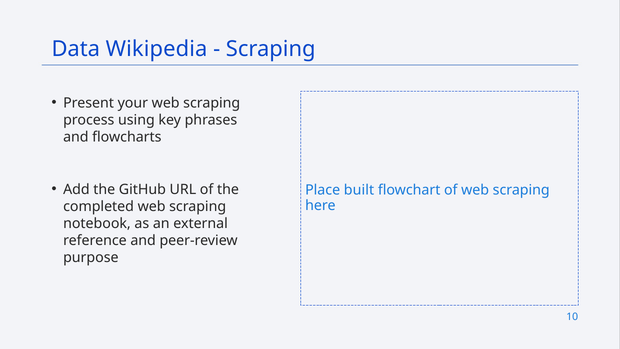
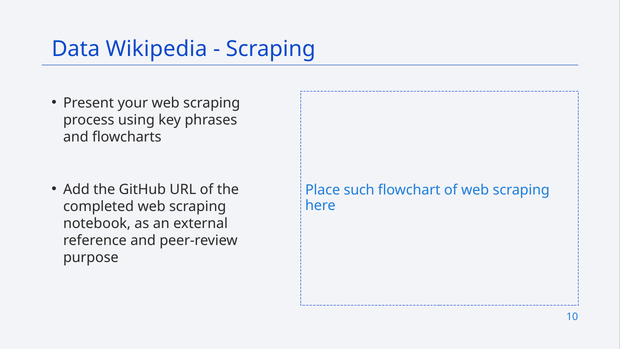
built: built -> such (359, 190)
